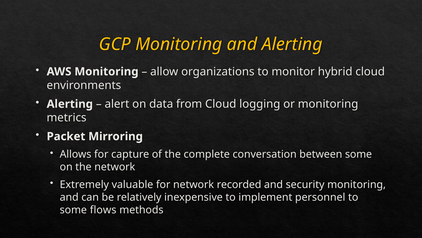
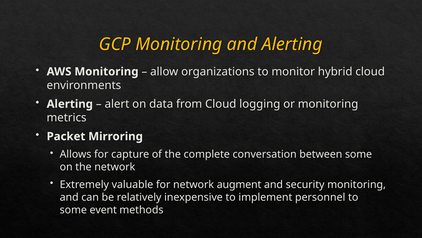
recorded: recorded -> augment (239, 184)
flows: flows -> event (103, 209)
